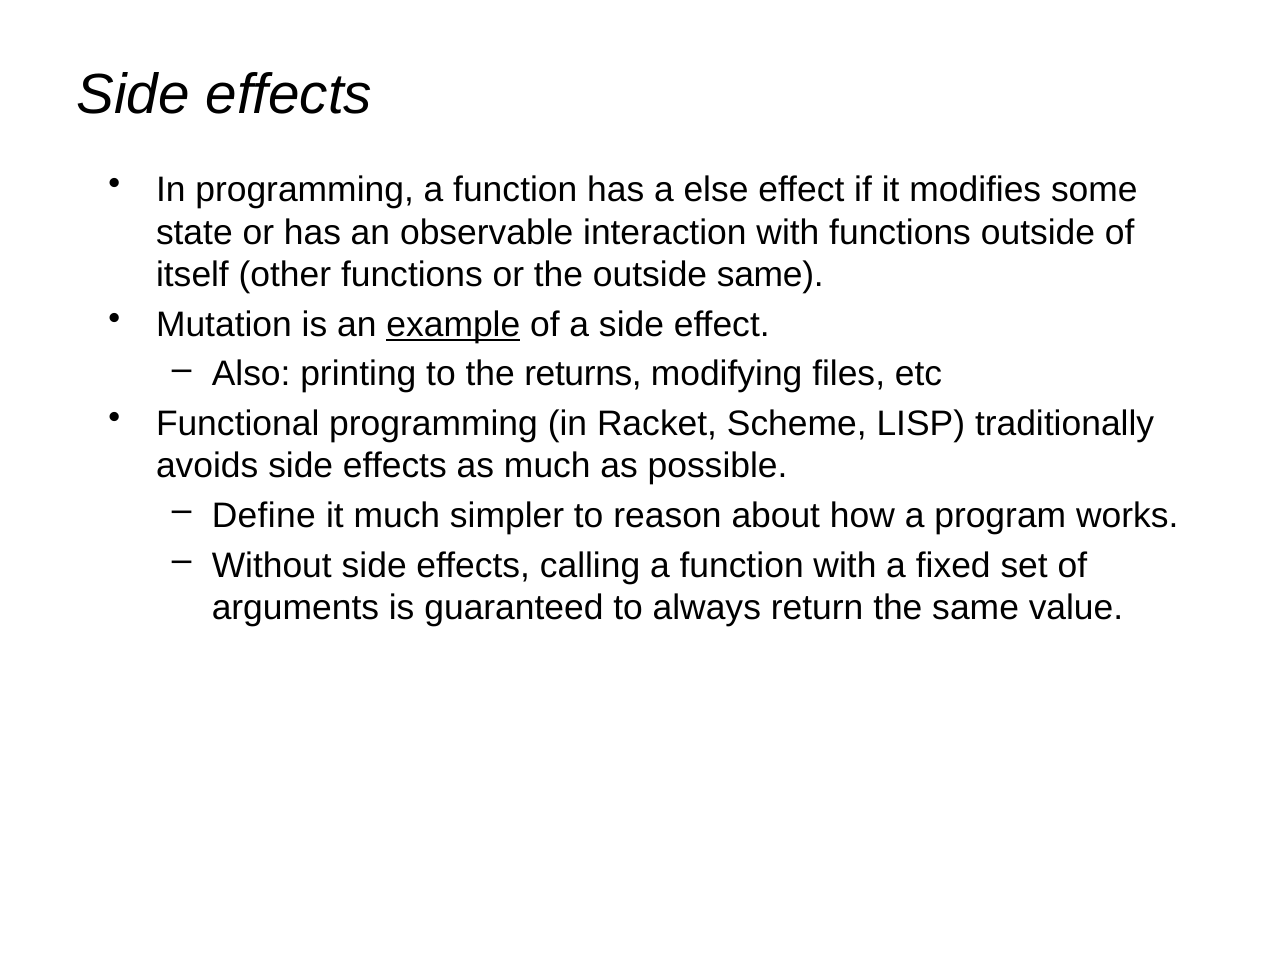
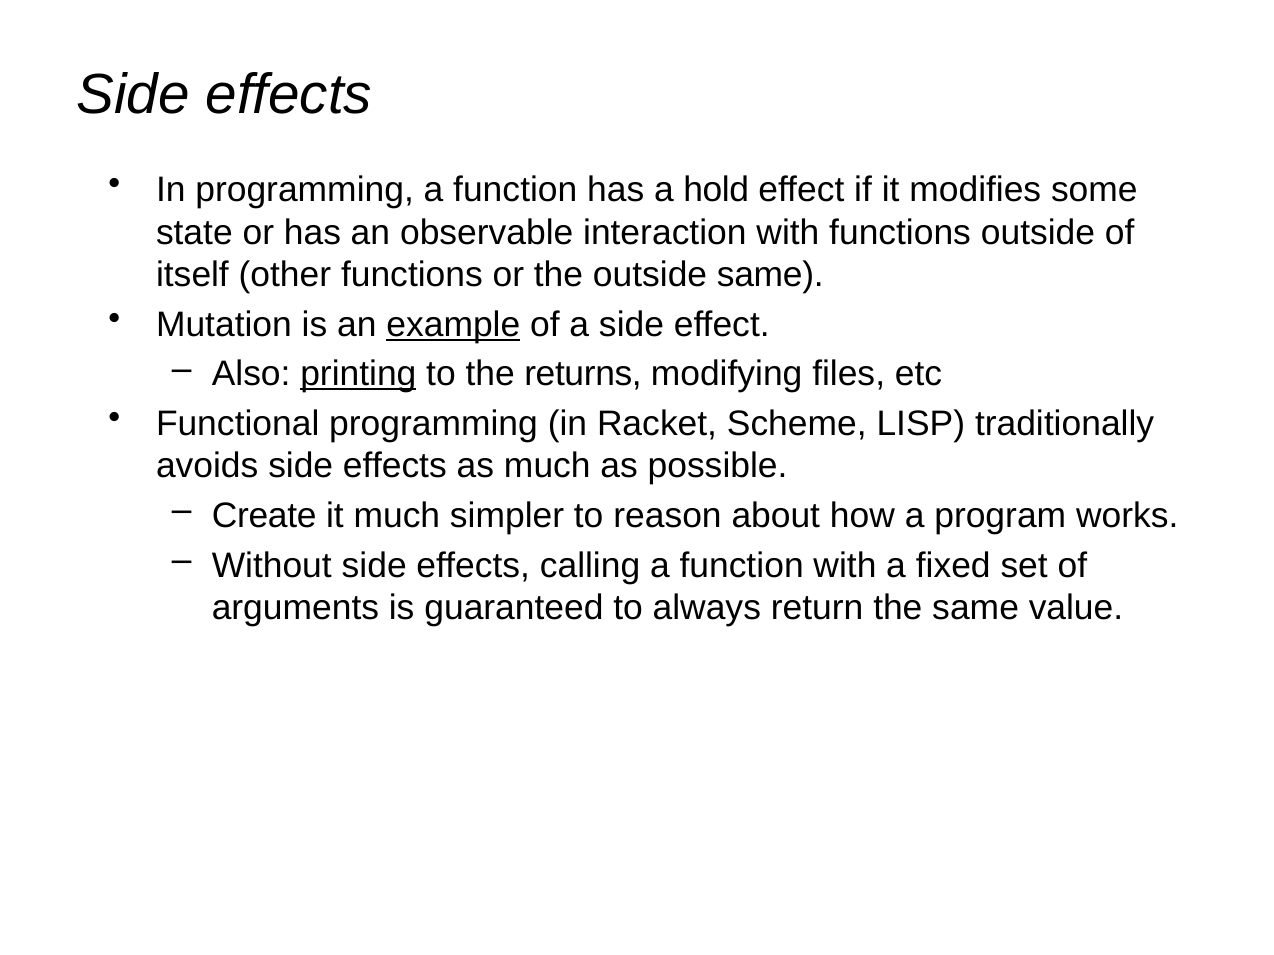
else: else -> hold (716, 190)
printing underline: none -> present (358, 374)
Define: Define -> Create (264, 516)
